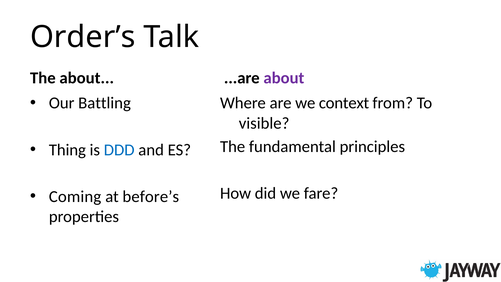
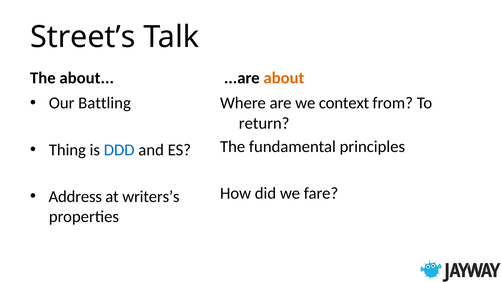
Order’s: Order’s -> Street’s (83, 37)
about colour: purple -> orange (284, 78)
visible: visible -> return (264, 123)
Coming: Coming -> Address (75, 197)
before’s: before’s -> writers’s (151, 197)
